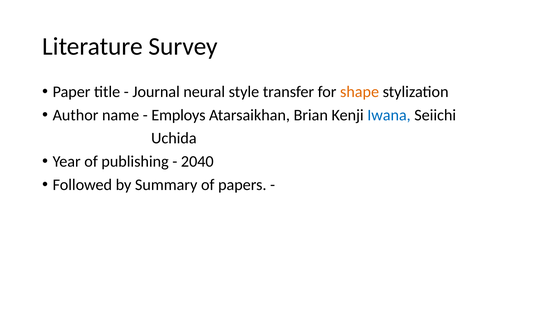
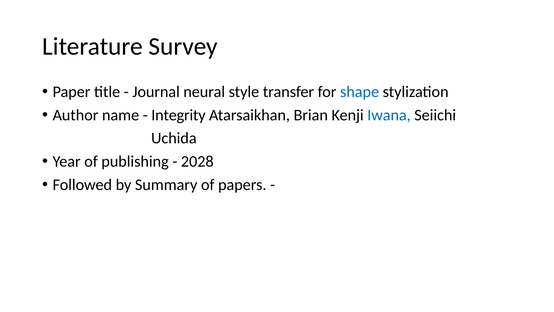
shape colour: orange -> blue (360, 92)
Employs: Employs -> Integrity (178, 115)
2040: 2040 -> 2028 (197, 161)
